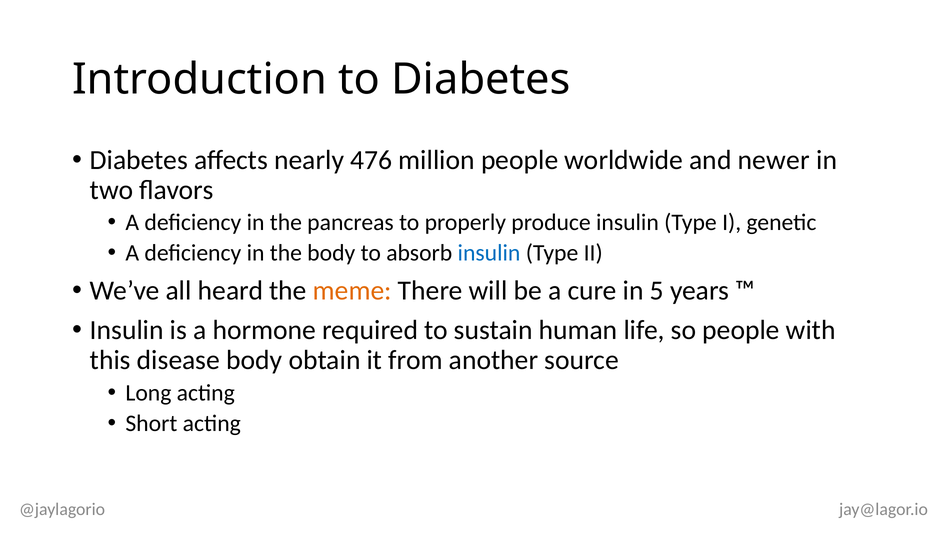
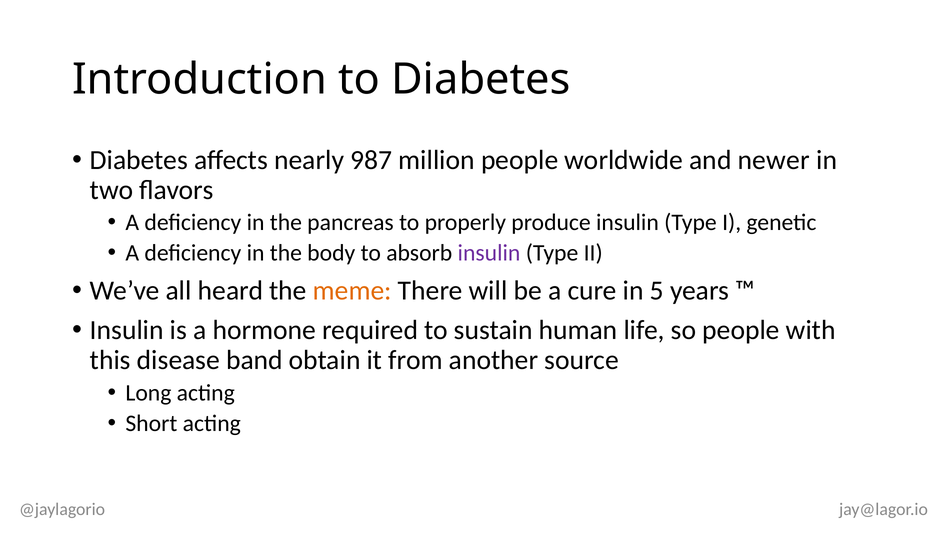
476: 476 -> 987 (371, 160)
insulin colour: blue -> purple (489, 253)
disease body: body -> band (254, 360)
